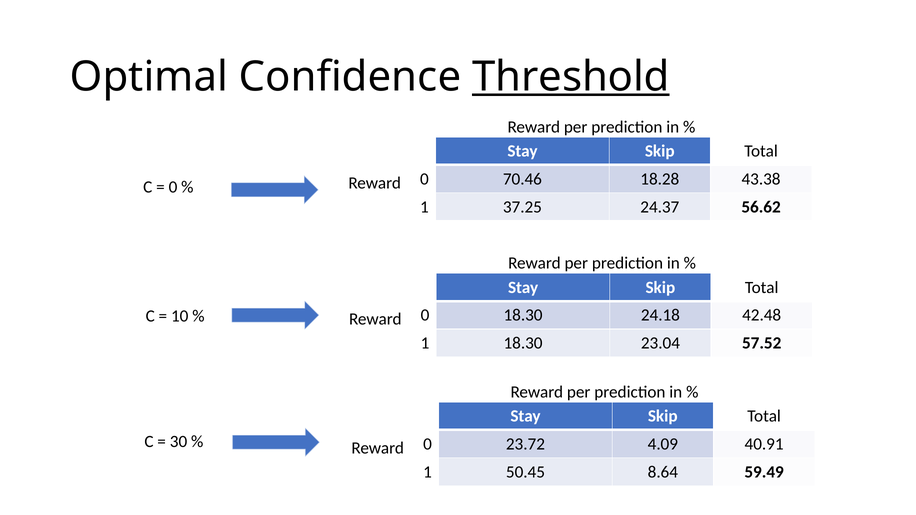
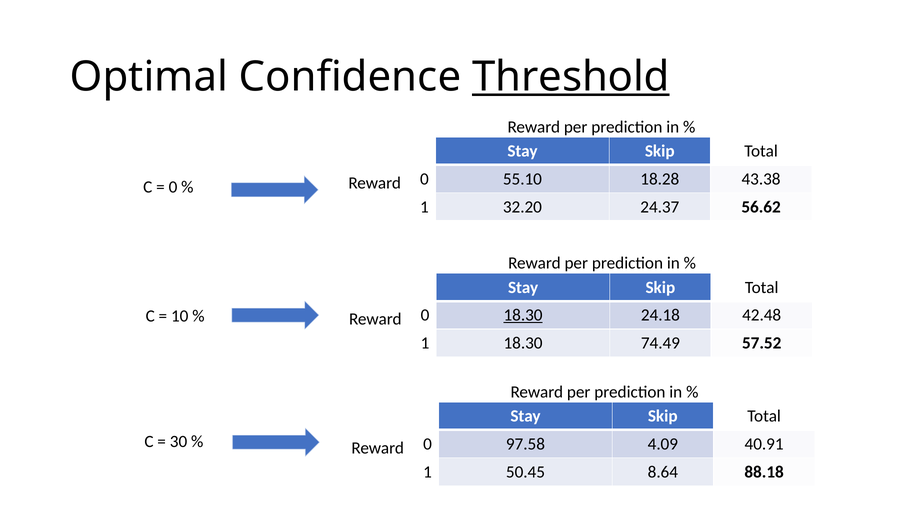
70.46: 70.46 -> 55.10 (522, 179)
37.25: 37.25 -> 32.20 (522, 207)
18.30 underline: none -> present (523, 315)
23.04: 23.04 -> 74.49 (660, 343)
23.72: 23.72 -> 97.58 (525, 444)
59.49: 59.49 -> 88.18 (764, 472)
